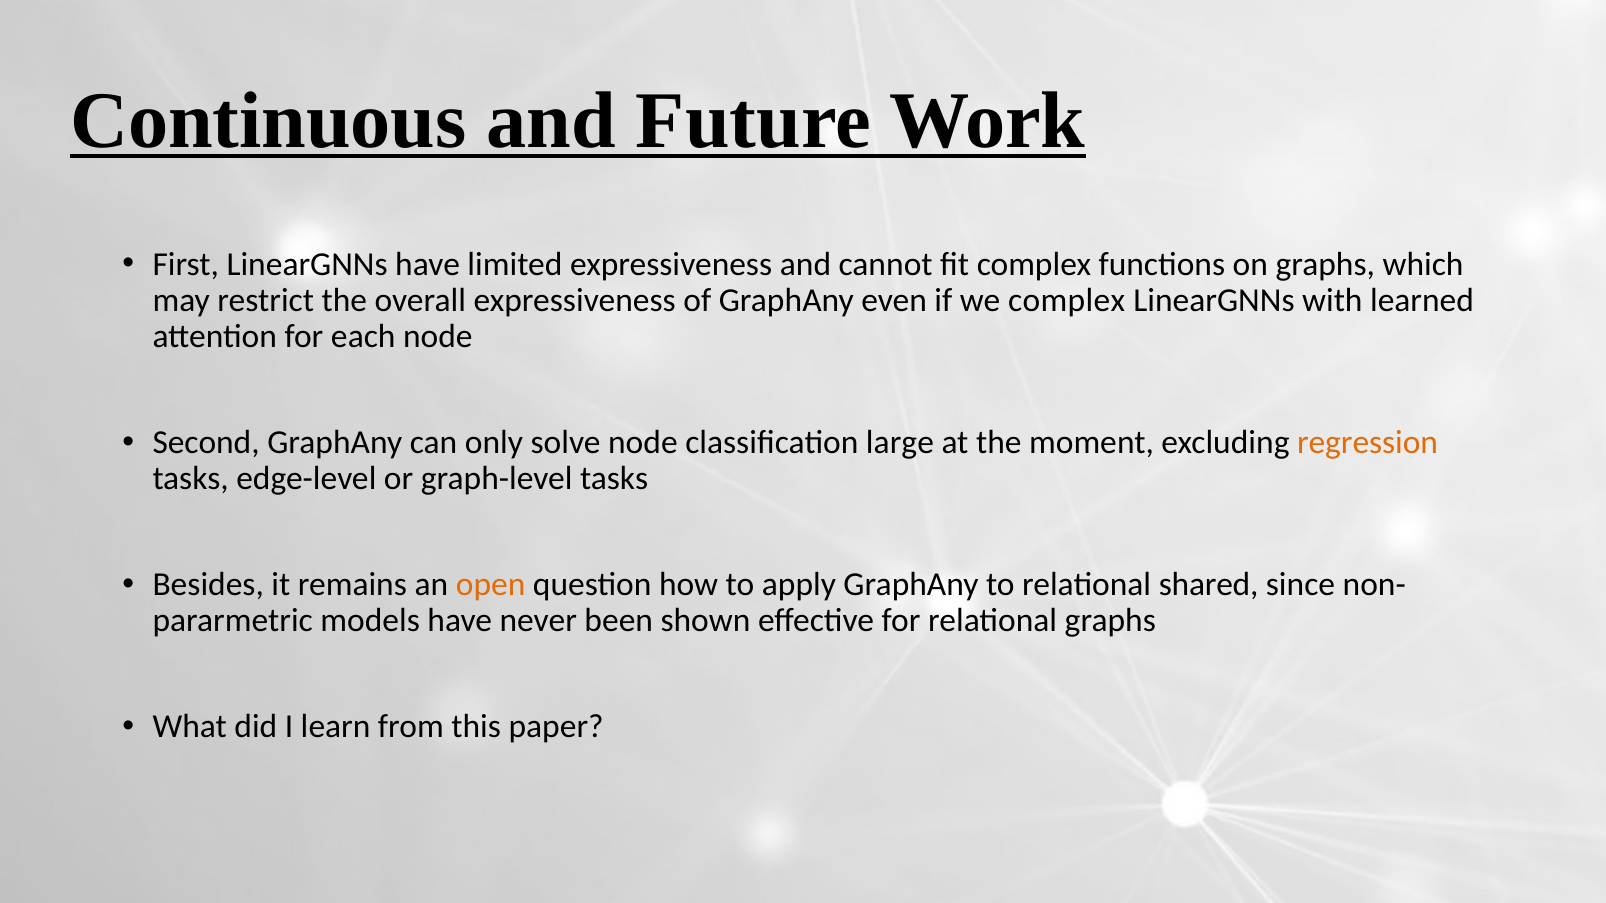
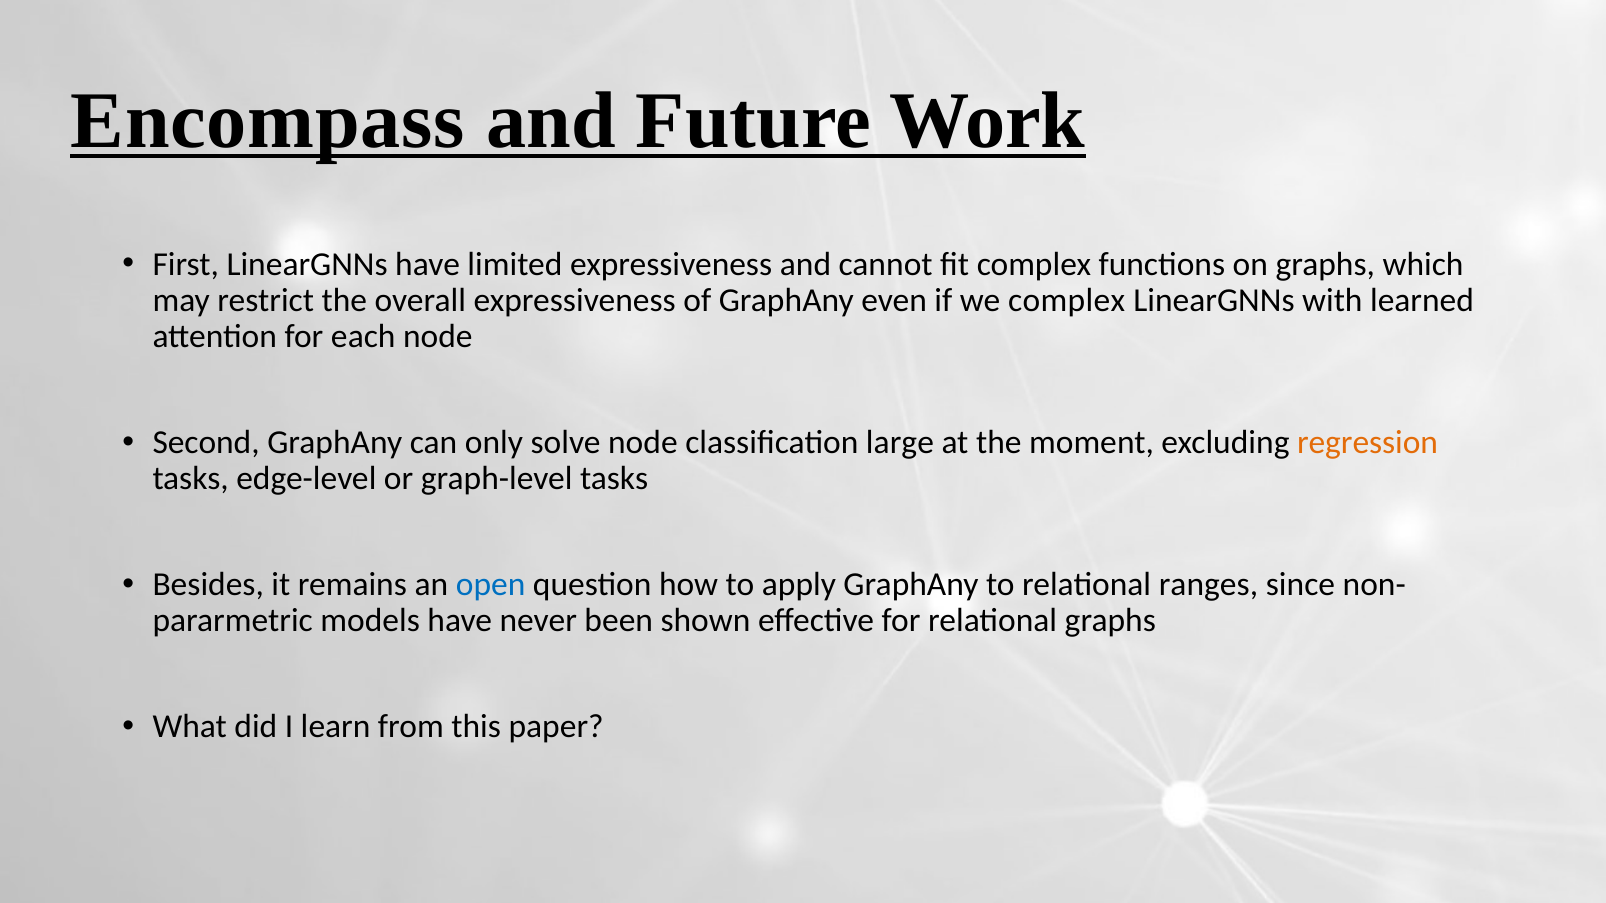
Continuous: Continuous -> Encompass (268, 121)
open colour: orange -> blue (491, 585)
shared: shared -> ranges (1208, 585)
